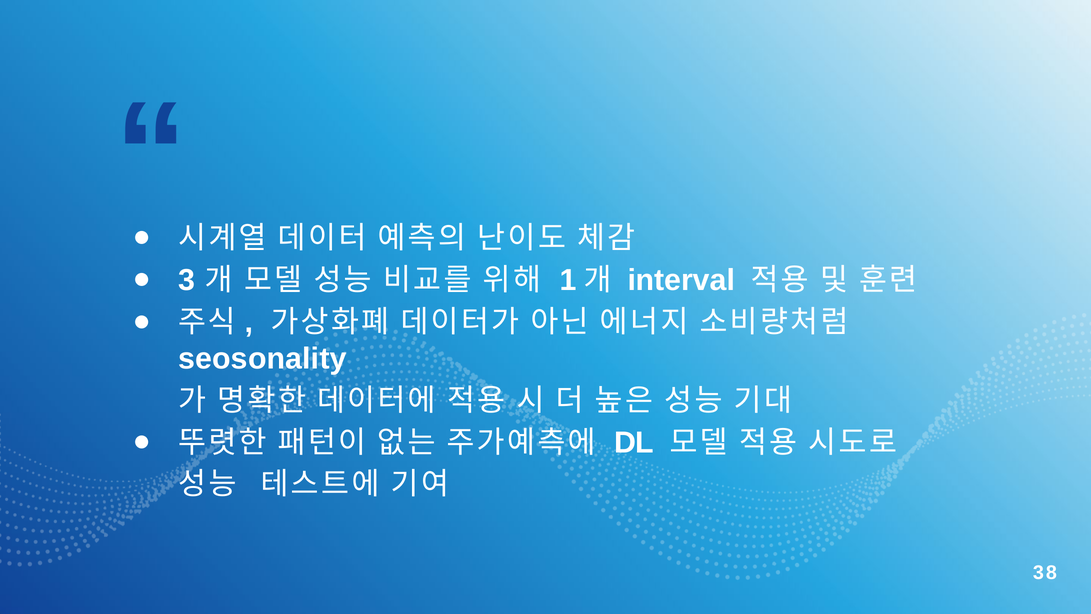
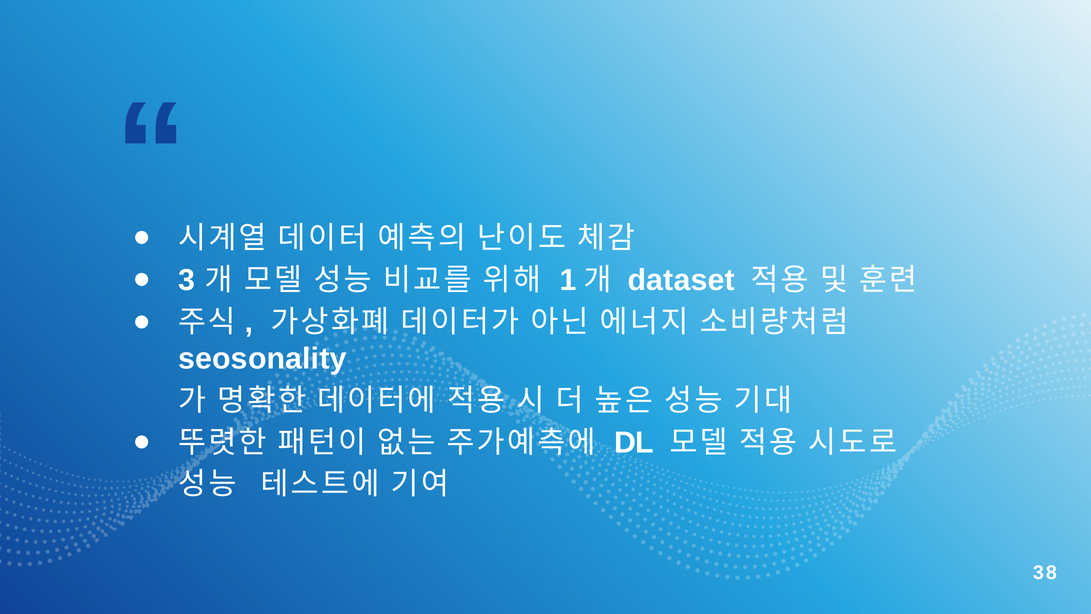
interval: interval -> dataset (681, 280)
